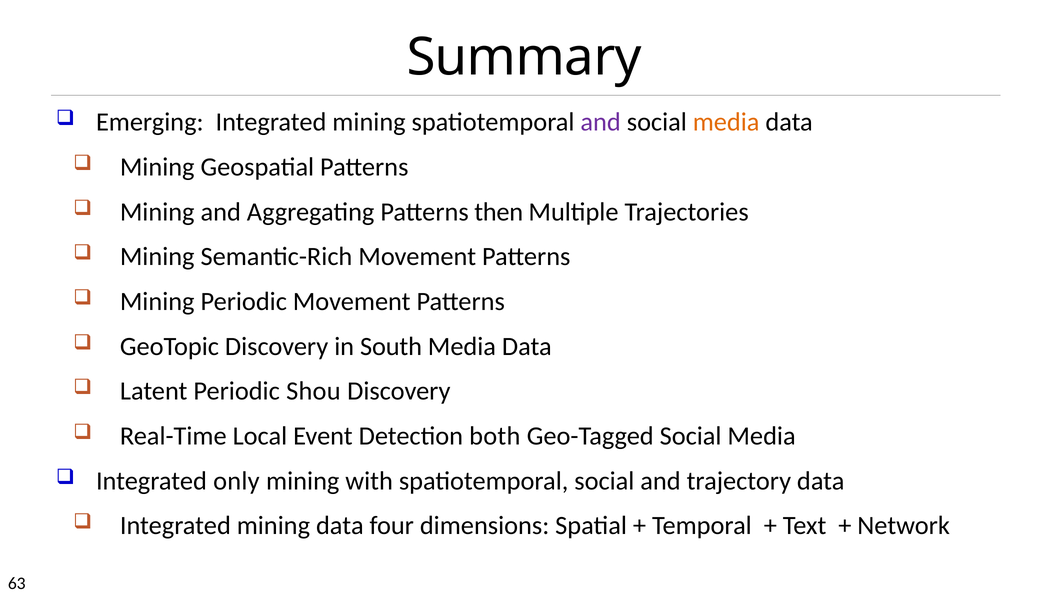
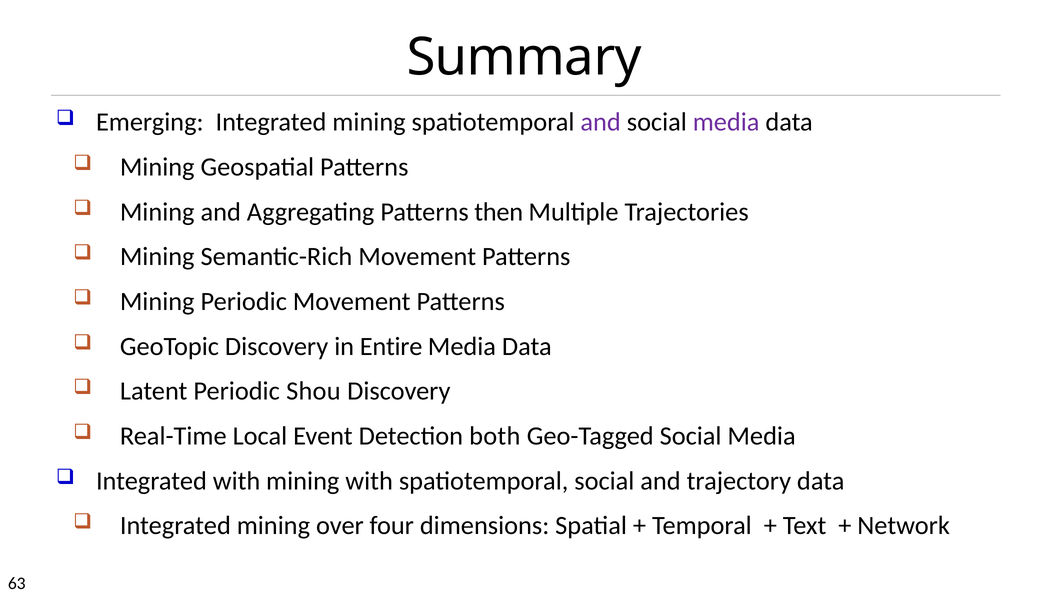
media colour: orange -> purple (726, 122)
South: South -> Entire (391, 347)
Integrated only: only -> with (237, 481)
mining data: data -> over (340, 526)
